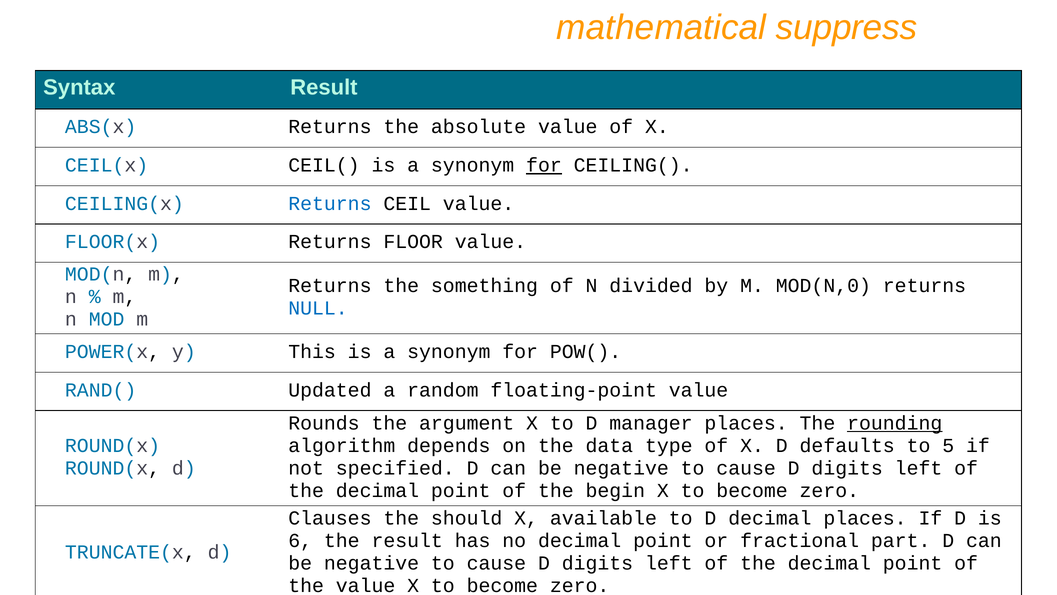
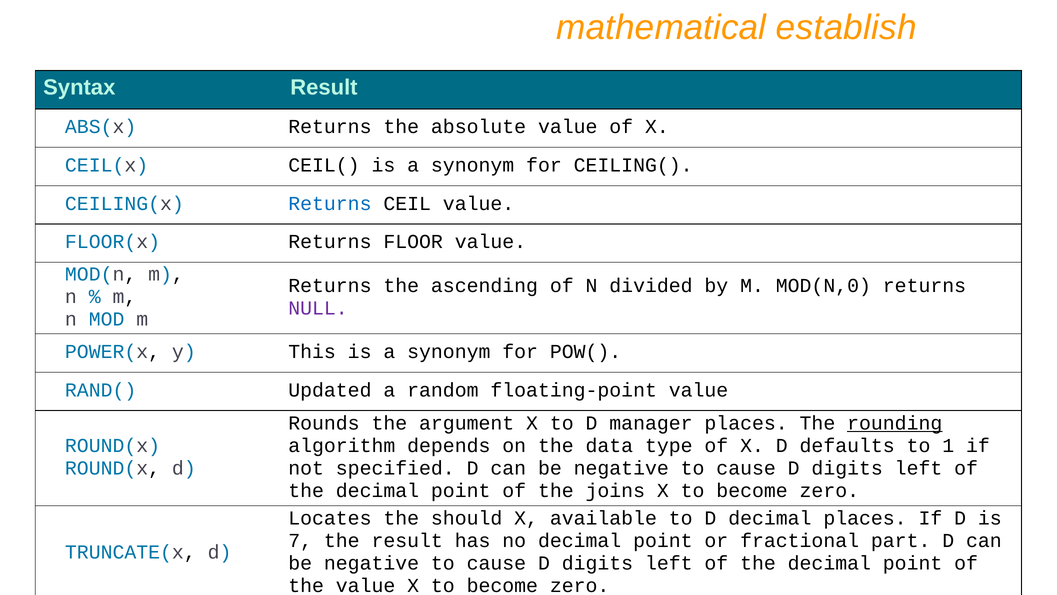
suppress: suppress -> establish (846, 28)
for underline: present -> none (544, 165)
something: something -> ascending (484, 285)
NULL colour: blue -> purple (318, 308)
5: 5 -> 1 (948, 445)
begin: begin -> joins (615, 490)
Clauses: Clauses -> Locates (330, 518)
6: 6 -> 7 (300, 540)
